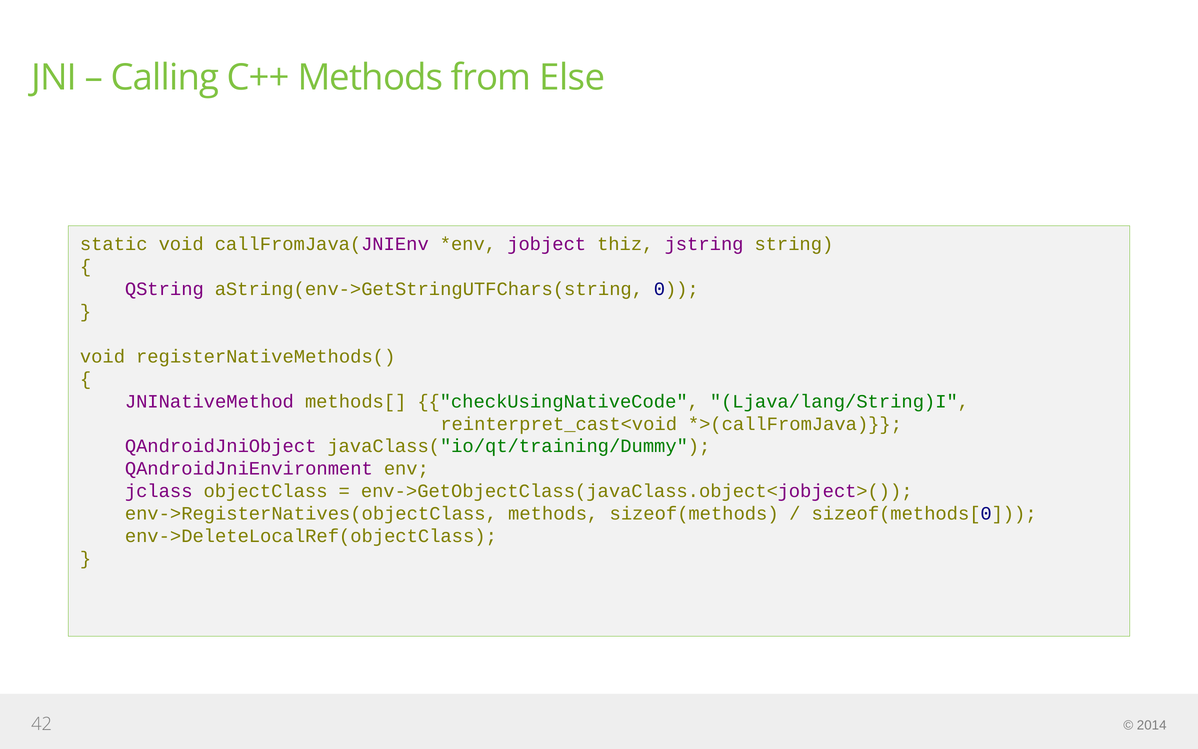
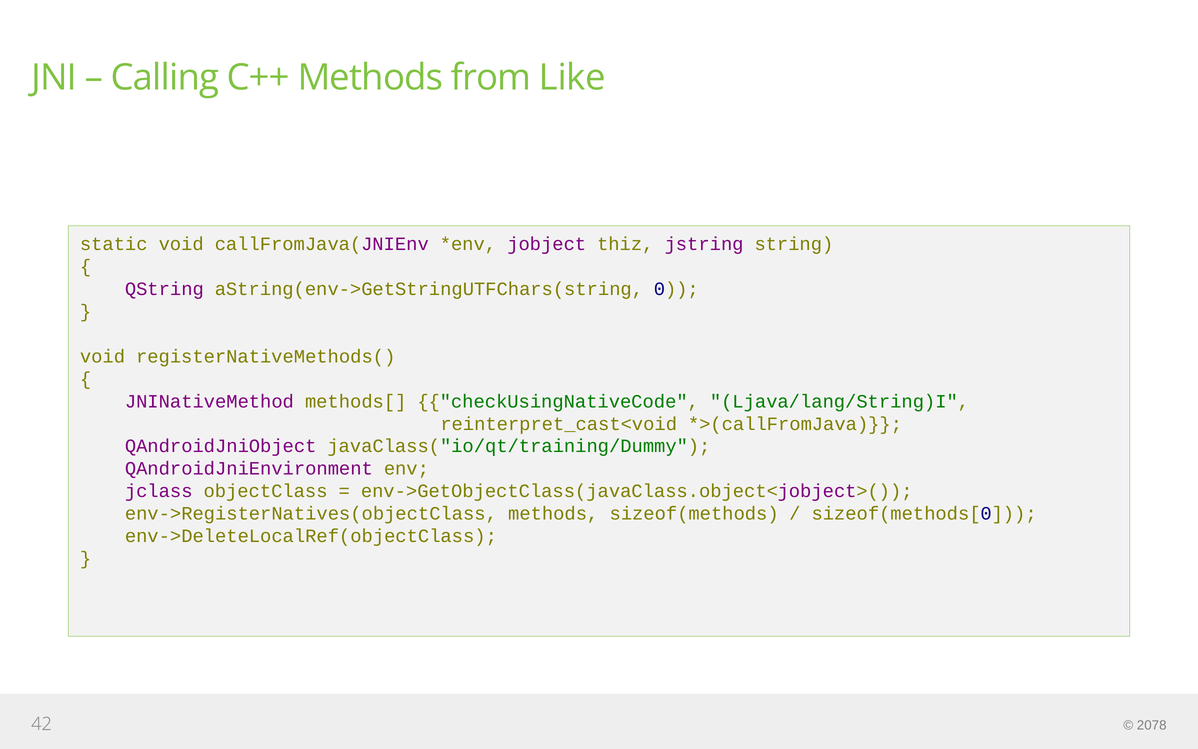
Else: Else -> Like (572, 78)
2014: 2014 -> 2078 (1152, 725)
